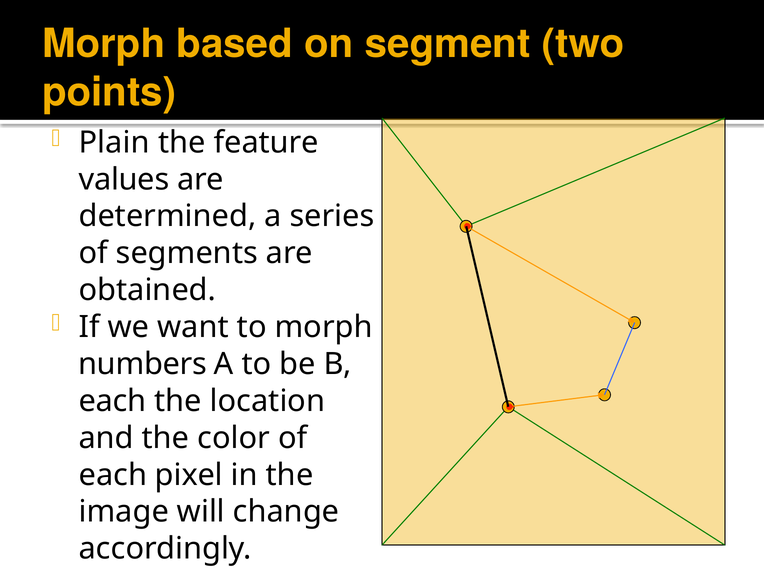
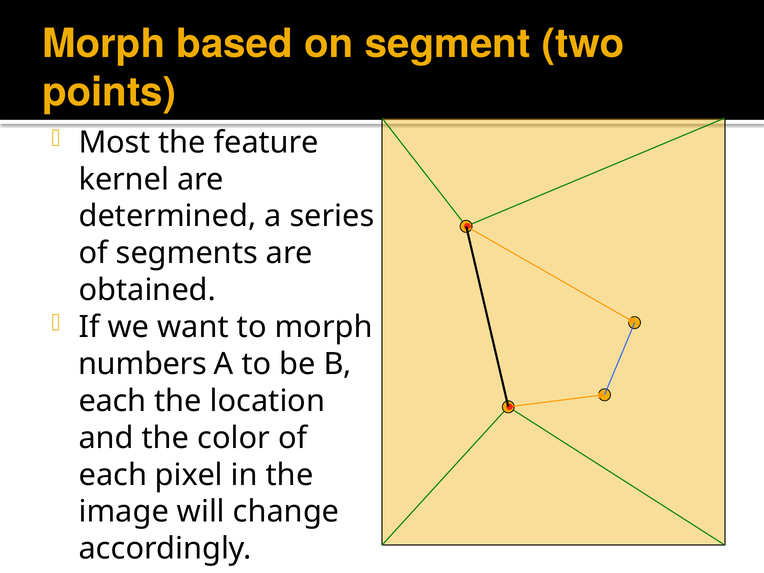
Plain: Plain -> Most (115, 142)
values: values -> kernel (124, 179)
